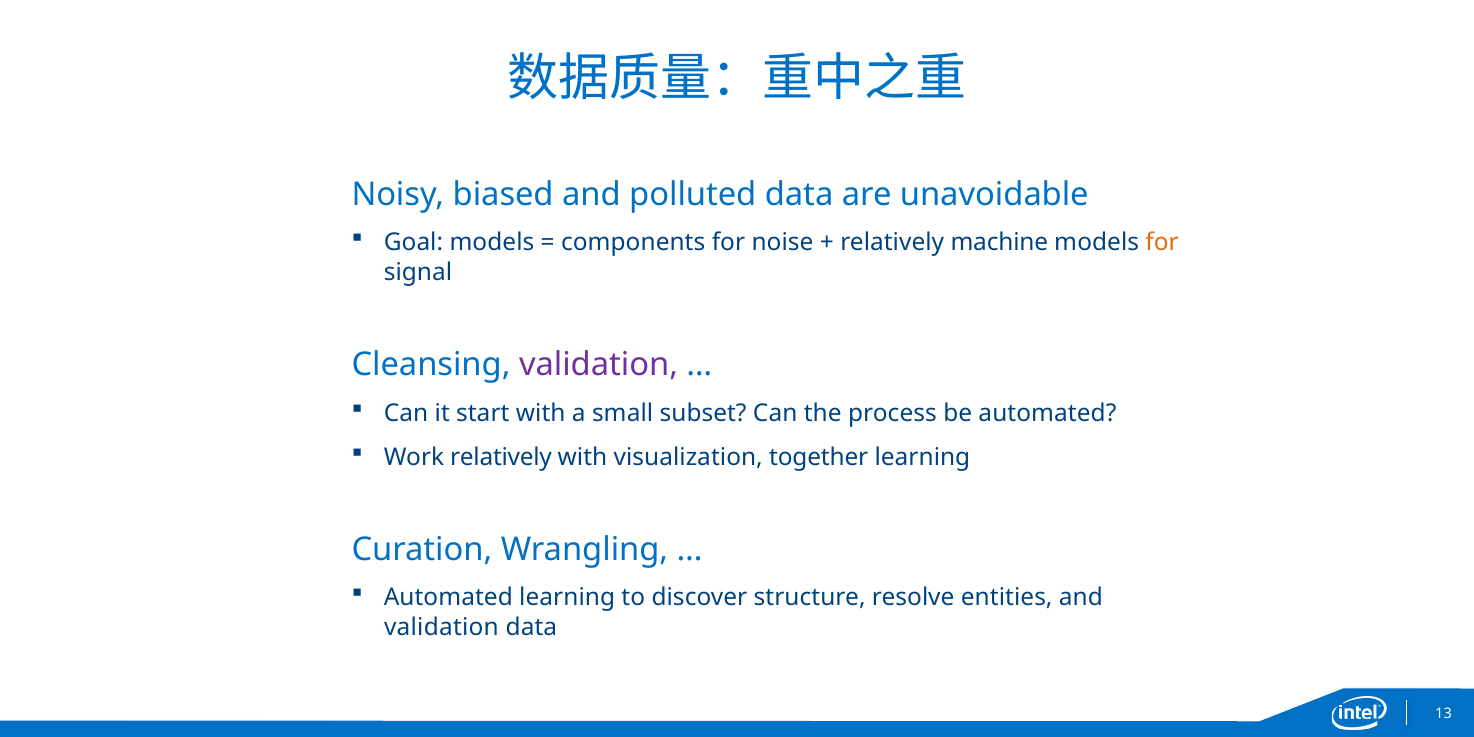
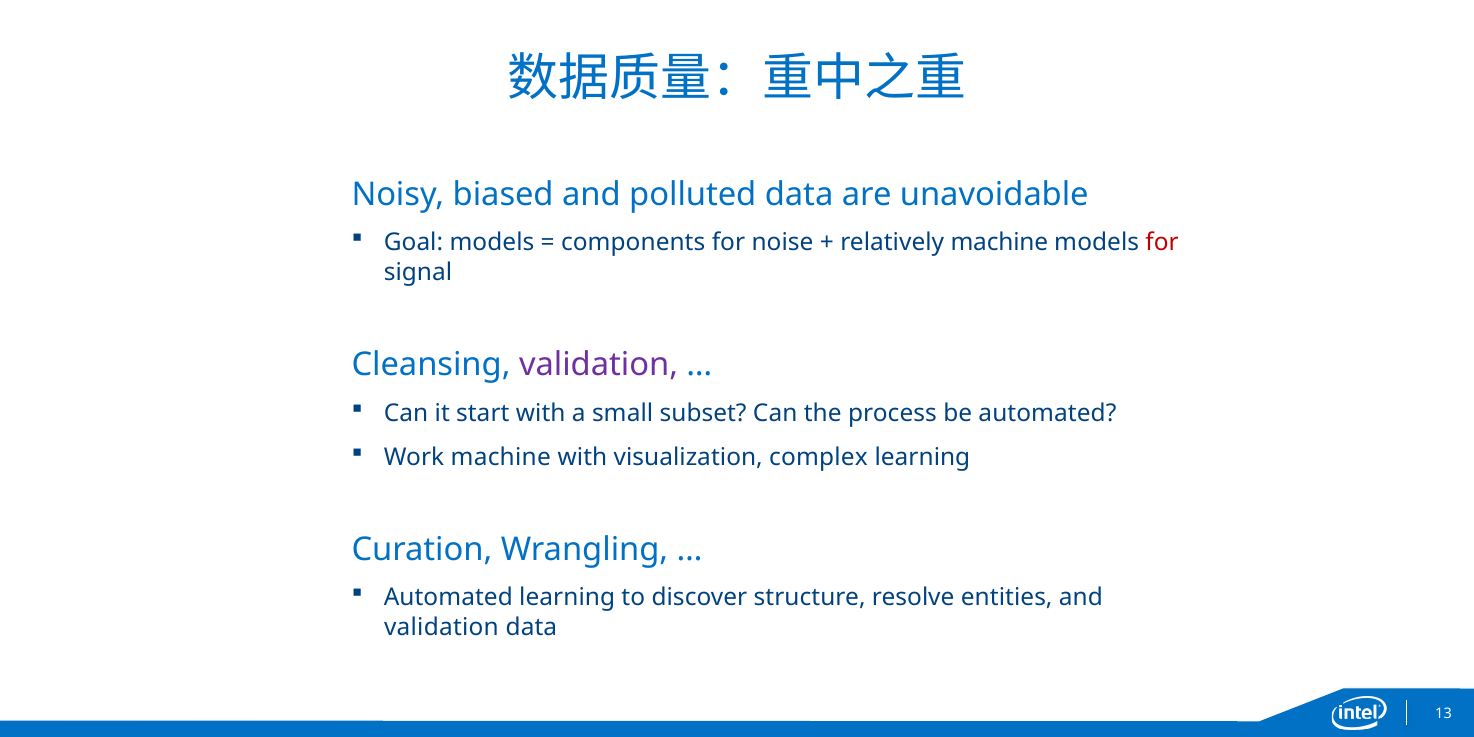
for colour: orange -> red (1162, 243)
Work relatively: relatively -> machine (501, 457)
together: together -> complex (819, 457)
